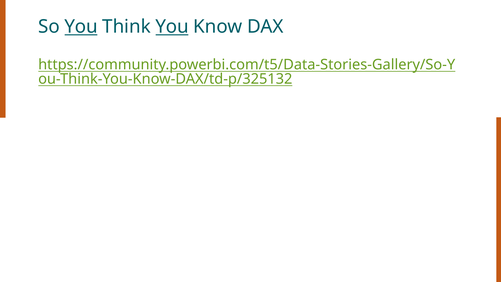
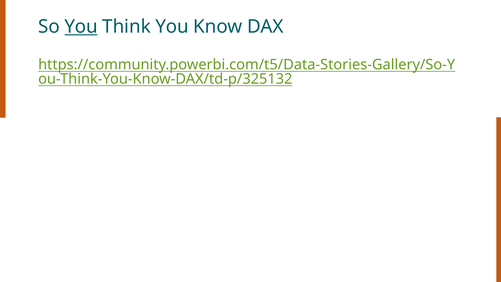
You underline: present -> none (172, 27)
